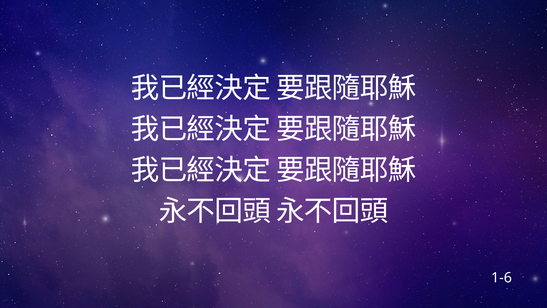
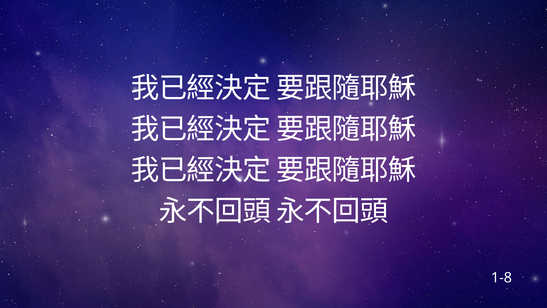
1-6: 1-6 -> 1-8 (502, 278)
